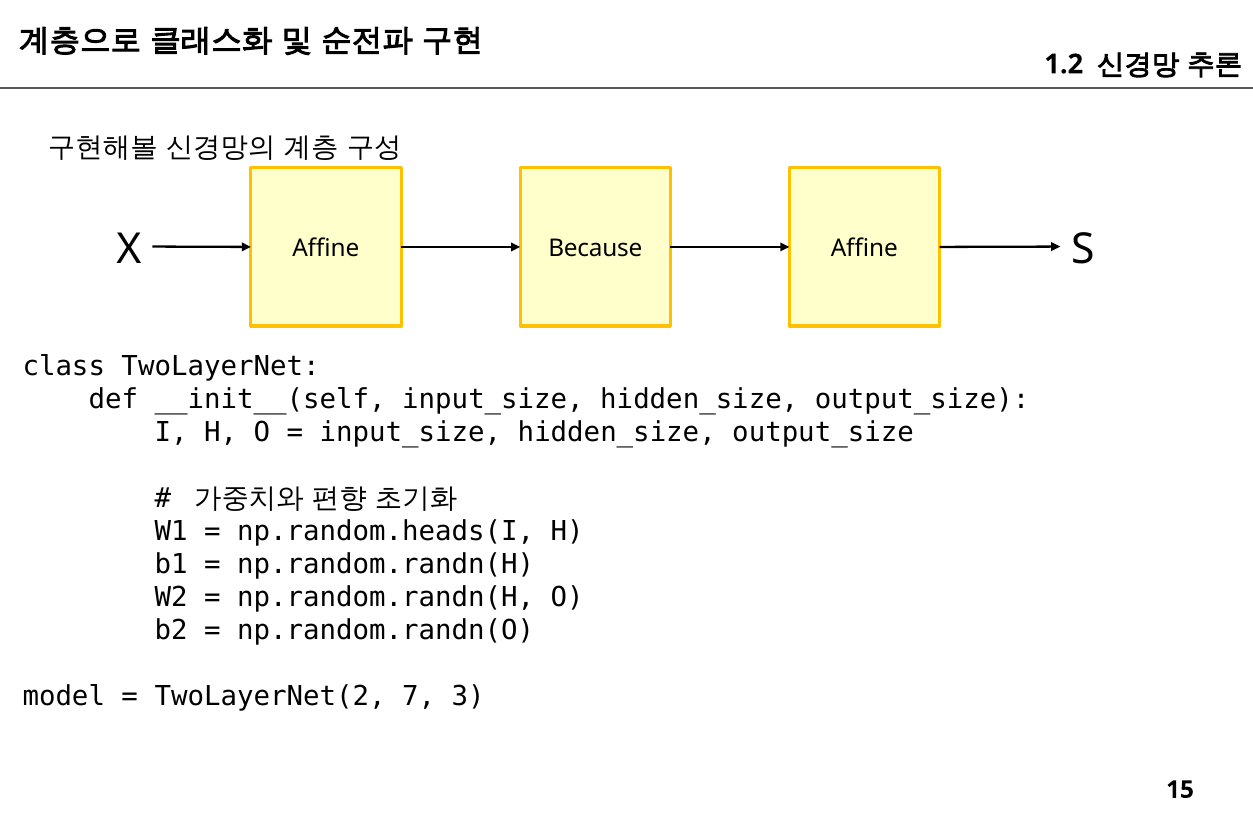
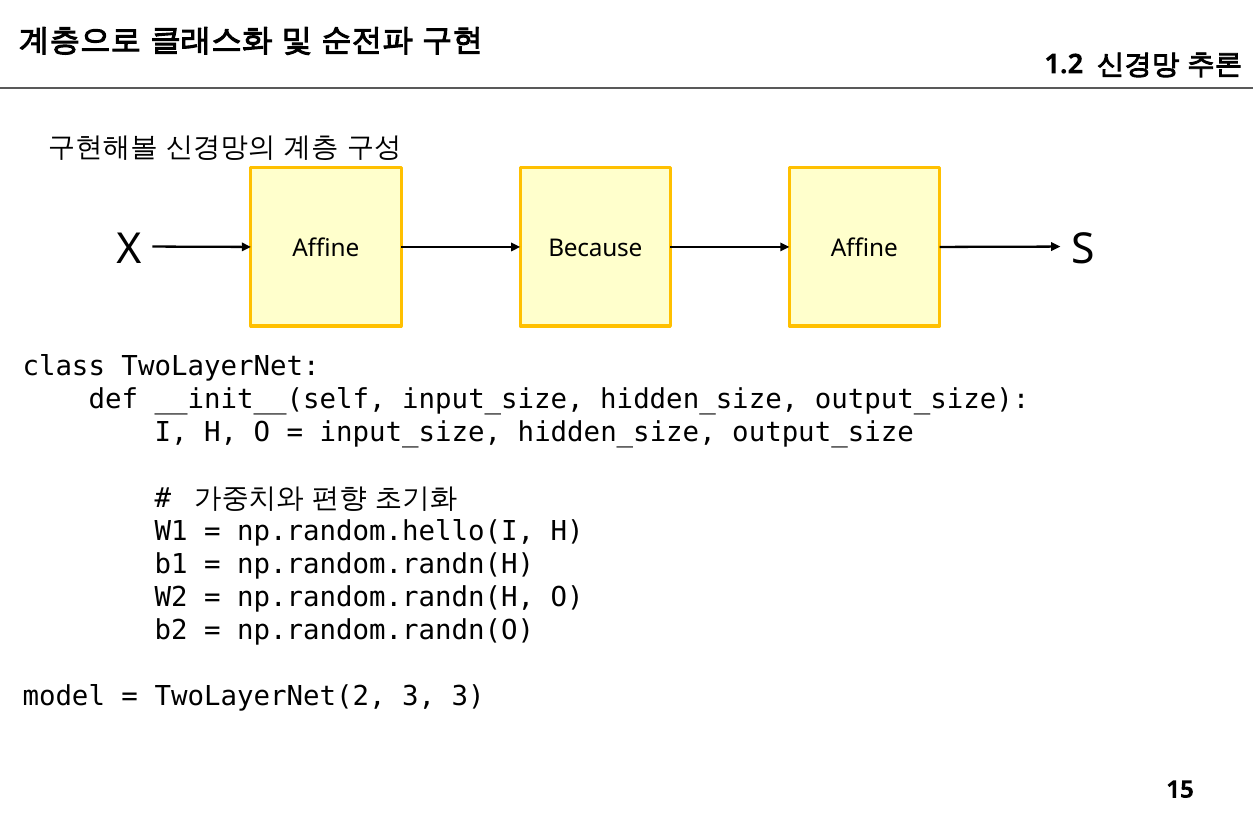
np.random.heads(I: np.random.heads(I -> np.random.hello(I (386, 531)
TwoLayerNet(2 7: 7 -> 3 (419, 696)
